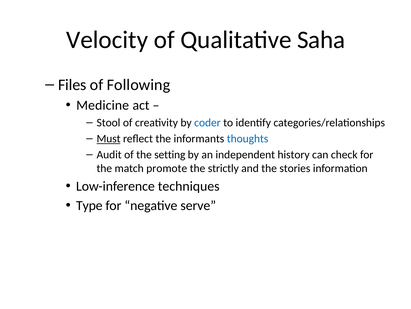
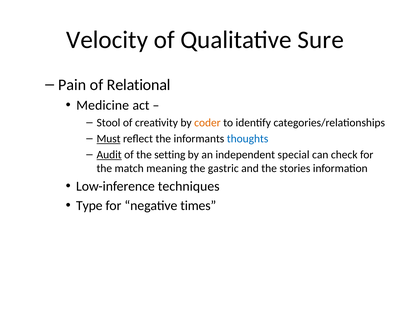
Saha: Saha -> Sure (321, 40)
Files: Files -> Pain (72, 85)
Following: Following -> Relational (139, 85)
coder colour: blue -> orange (207, 122)
Audit underline: none -> present (109, 154)
history: history -> special (294, 154)
promote: promote -> meaning (167, 168)
strictly: strictly -> gastric (223, 168)
serve: serve -> times (198, 205)
